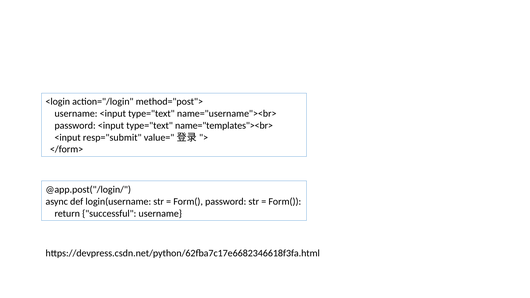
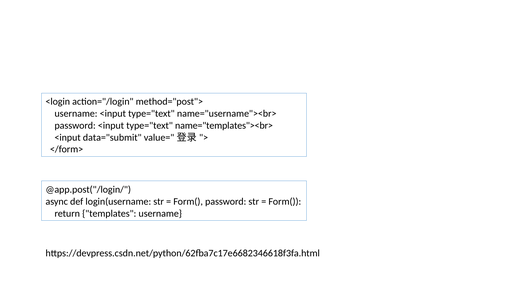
resp="submit: resp="submit -> data="submit (112, 138)
successful: successful -> templates (109, 213)
